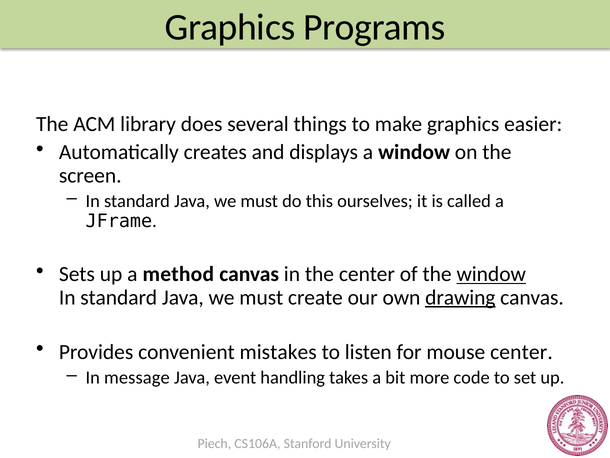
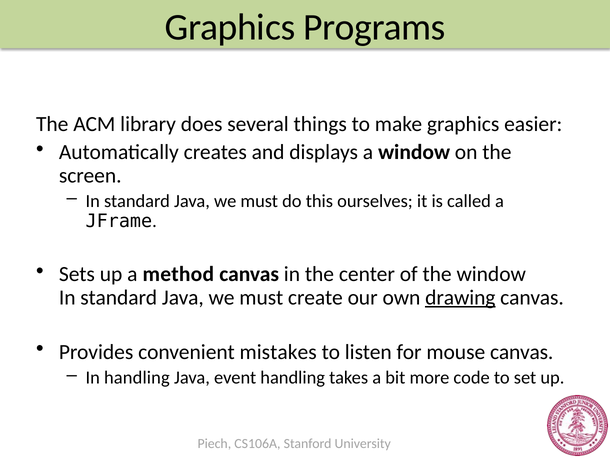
window underline: present -> none (491, 274)
mouse center: center -> canvas (522, 352)
In message: message -> handling (137, 377)
